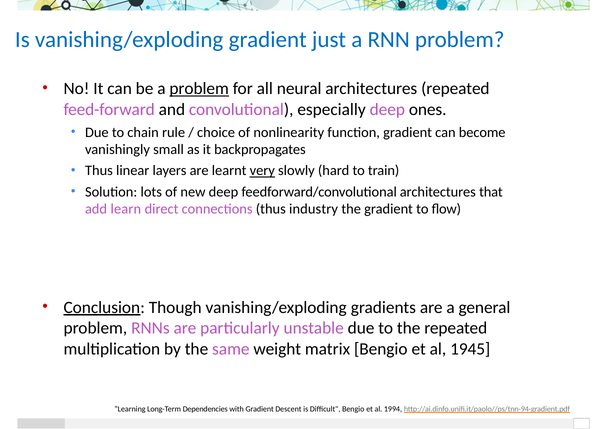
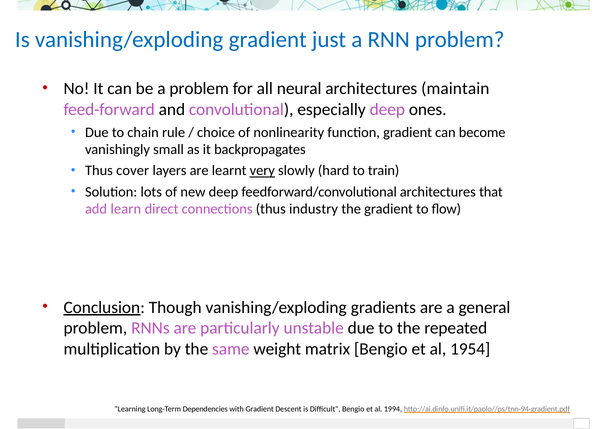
problem underline: present -> none (199, 89)
architectures repeated: repeated -> maintain (455, 89)
linear: linear -> cover (133, 171)
1945: 1945 -> 1954 (470, 349)
